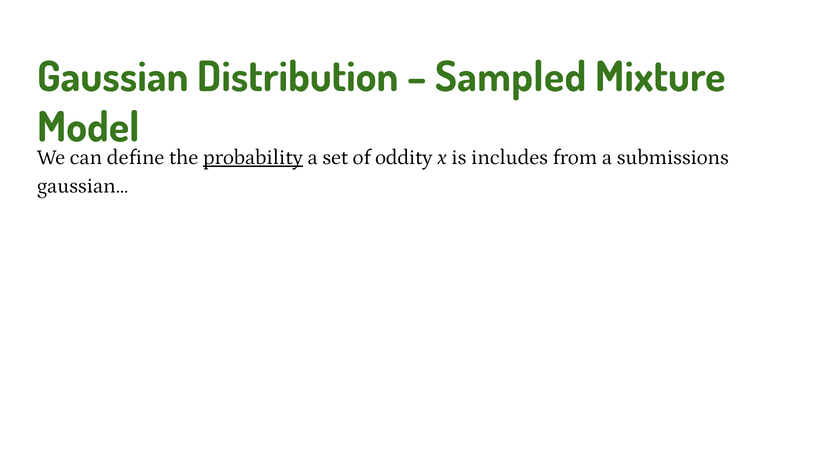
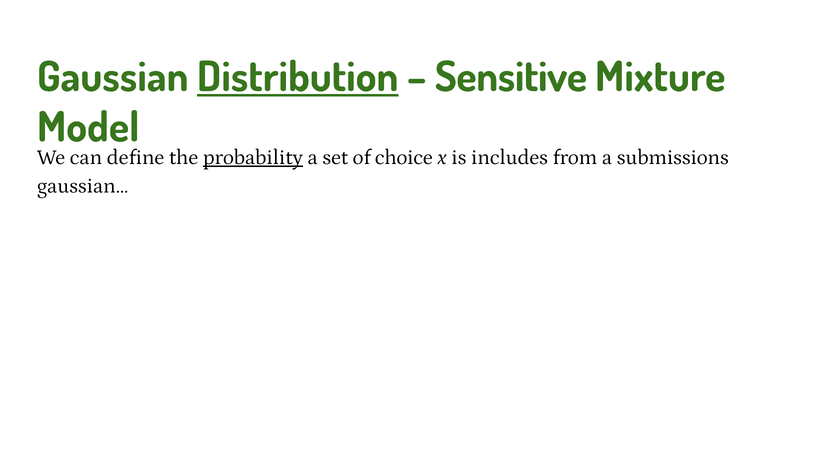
Distribution underline: none -> present (298, 77)
Sampled: Sampled -> Sensitive (511, 77)
oddity: oddity -> choice (404, 157)
